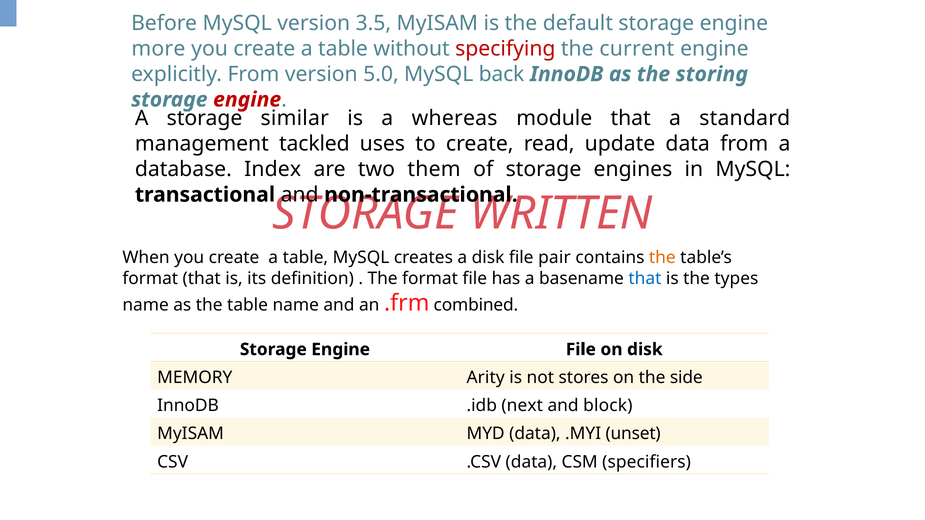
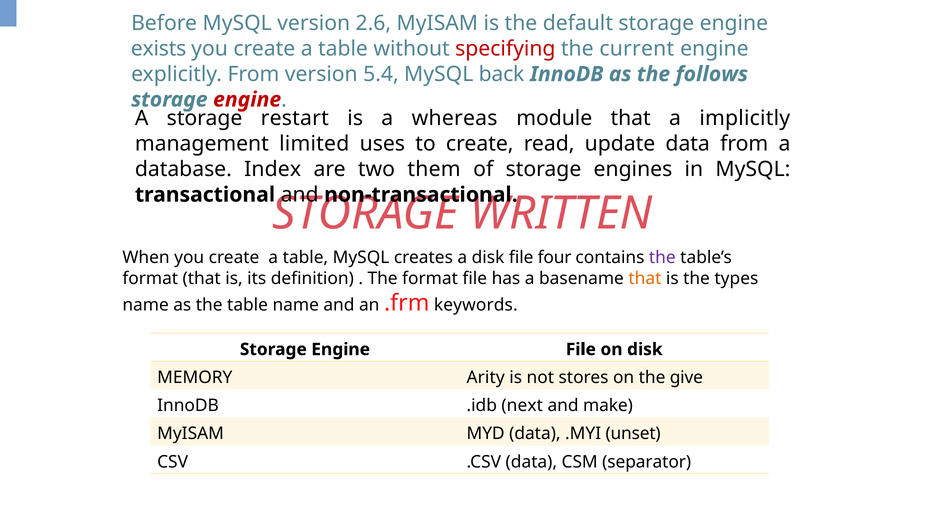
3.5: 3.5 -> 2.6 (373, 23)
more: more -> exists (159, 49)
5.0: 5.0 -> 5.4 (381, 74)
storing: storing -> follows (712, 74)
similar: similar -> restart (295, 119)
standard: standard -> implicitly (745, 119)
tackled: tackled -> limited (314, 144)
pair: pair -> four (555, 258)
the colour: orange -> purple (662, 258)
that colour: blue -> orange (645, 279)
combined: combined -> keywords (476, 305)
side: side -> give (686, 378)
block: block -> make (608, 406)
specifiers: specifiers -> separator (647, 462)
